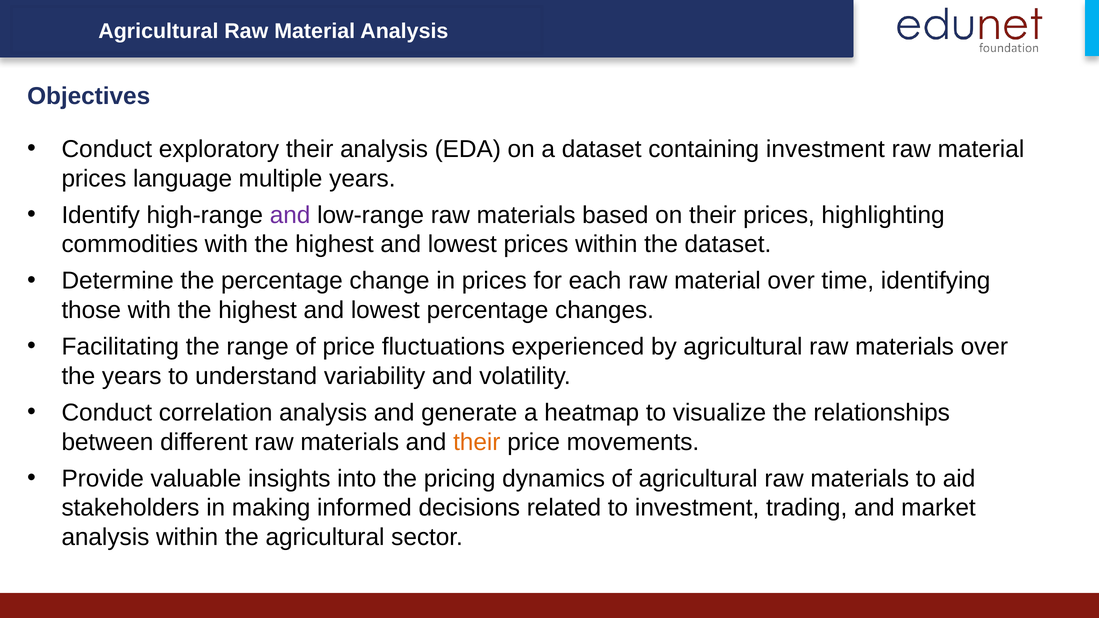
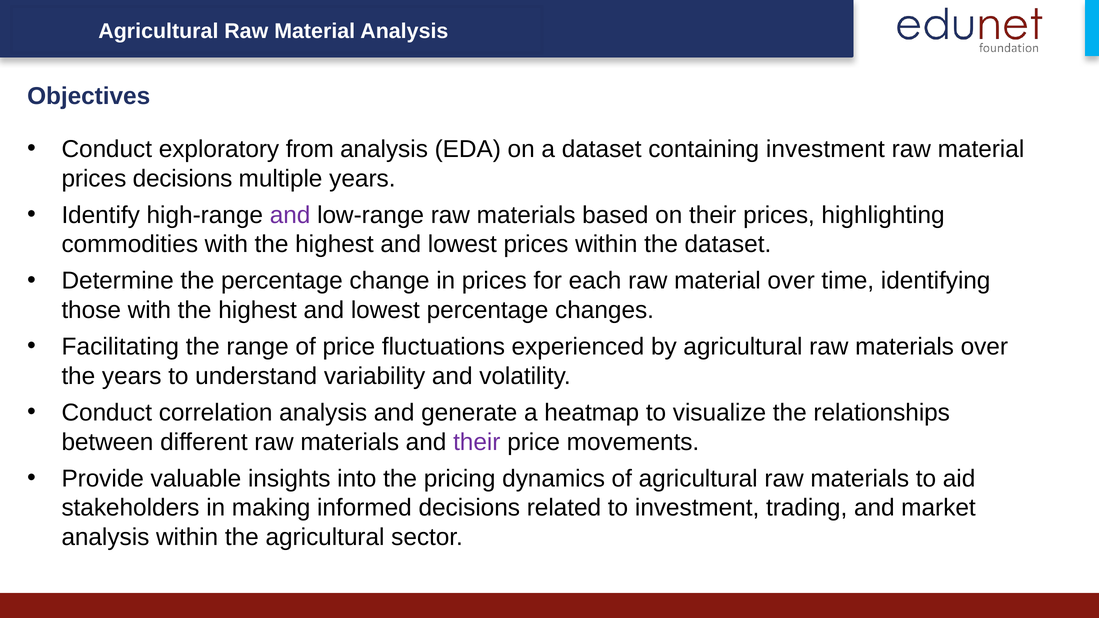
exploratory their: their -> from (310, 149)
prices language: language -> decisions (183, 179)
their colour: orange -> purple (477, 442)
